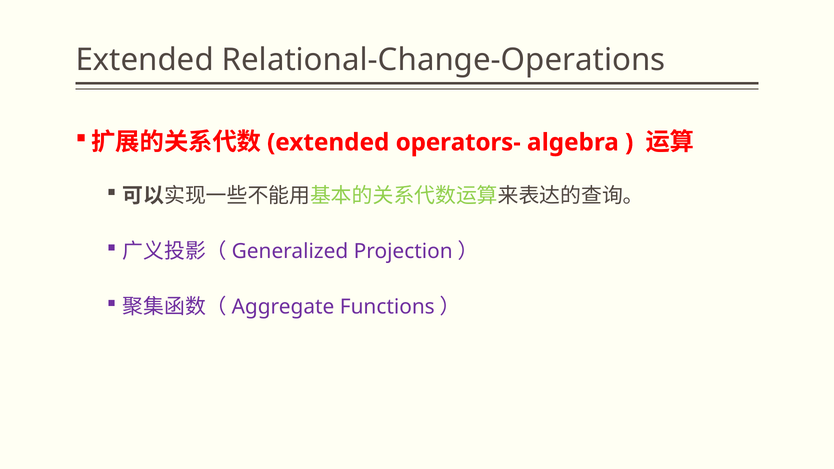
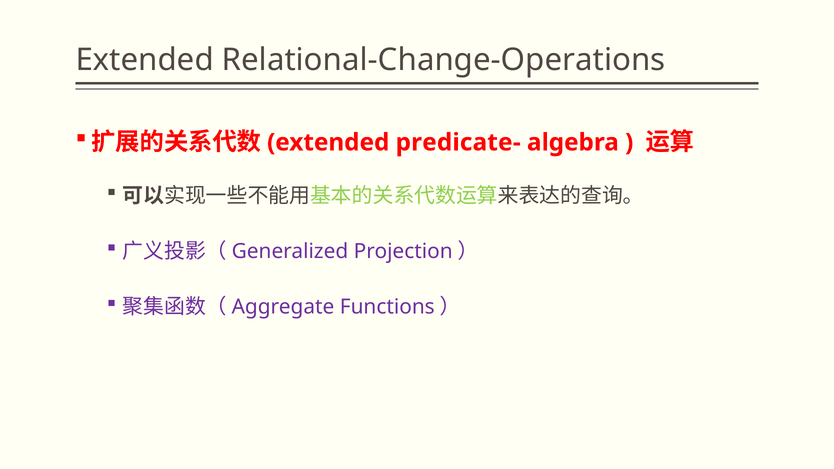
operators-: operators- -> predicate- (458, 142)
